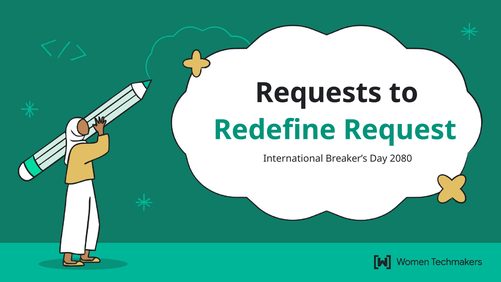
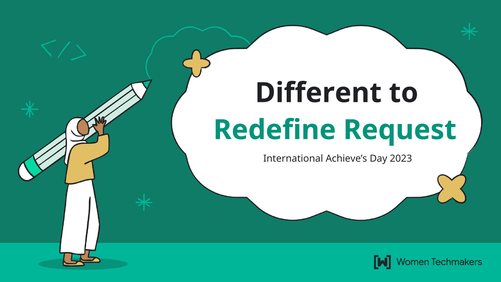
Requests: Requests -> Different (318, 93)
Breaker’s: Breaker’s -> Achieve’s (346, 159)
2080: 2080 -> 2023 (401, 159)
